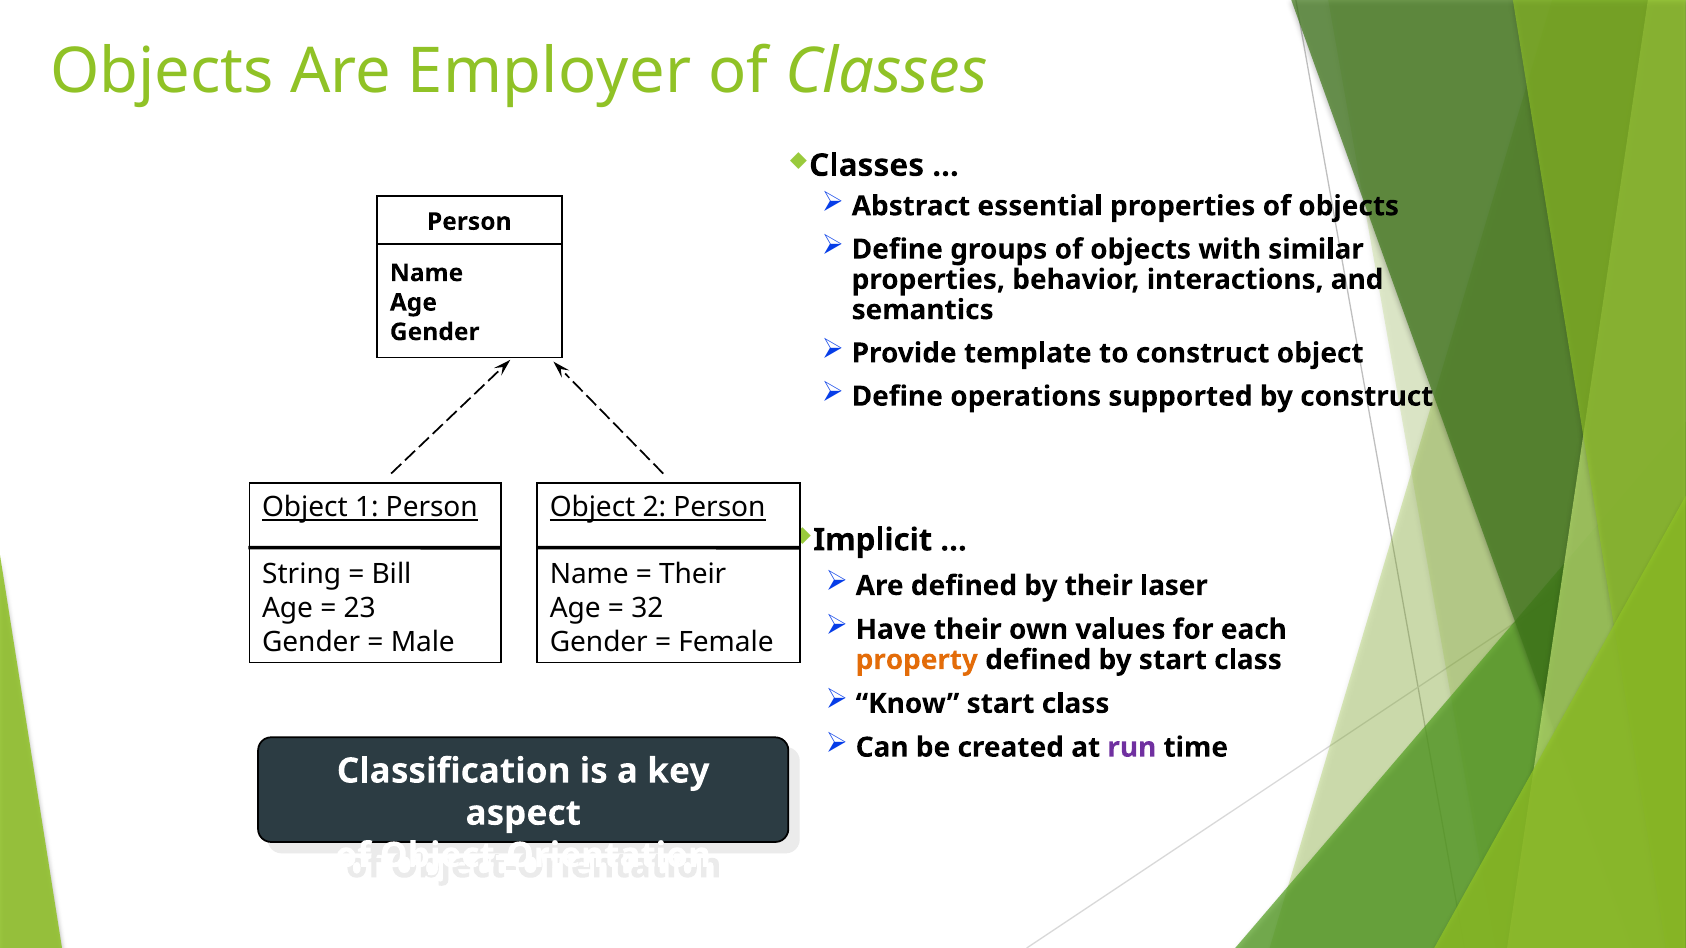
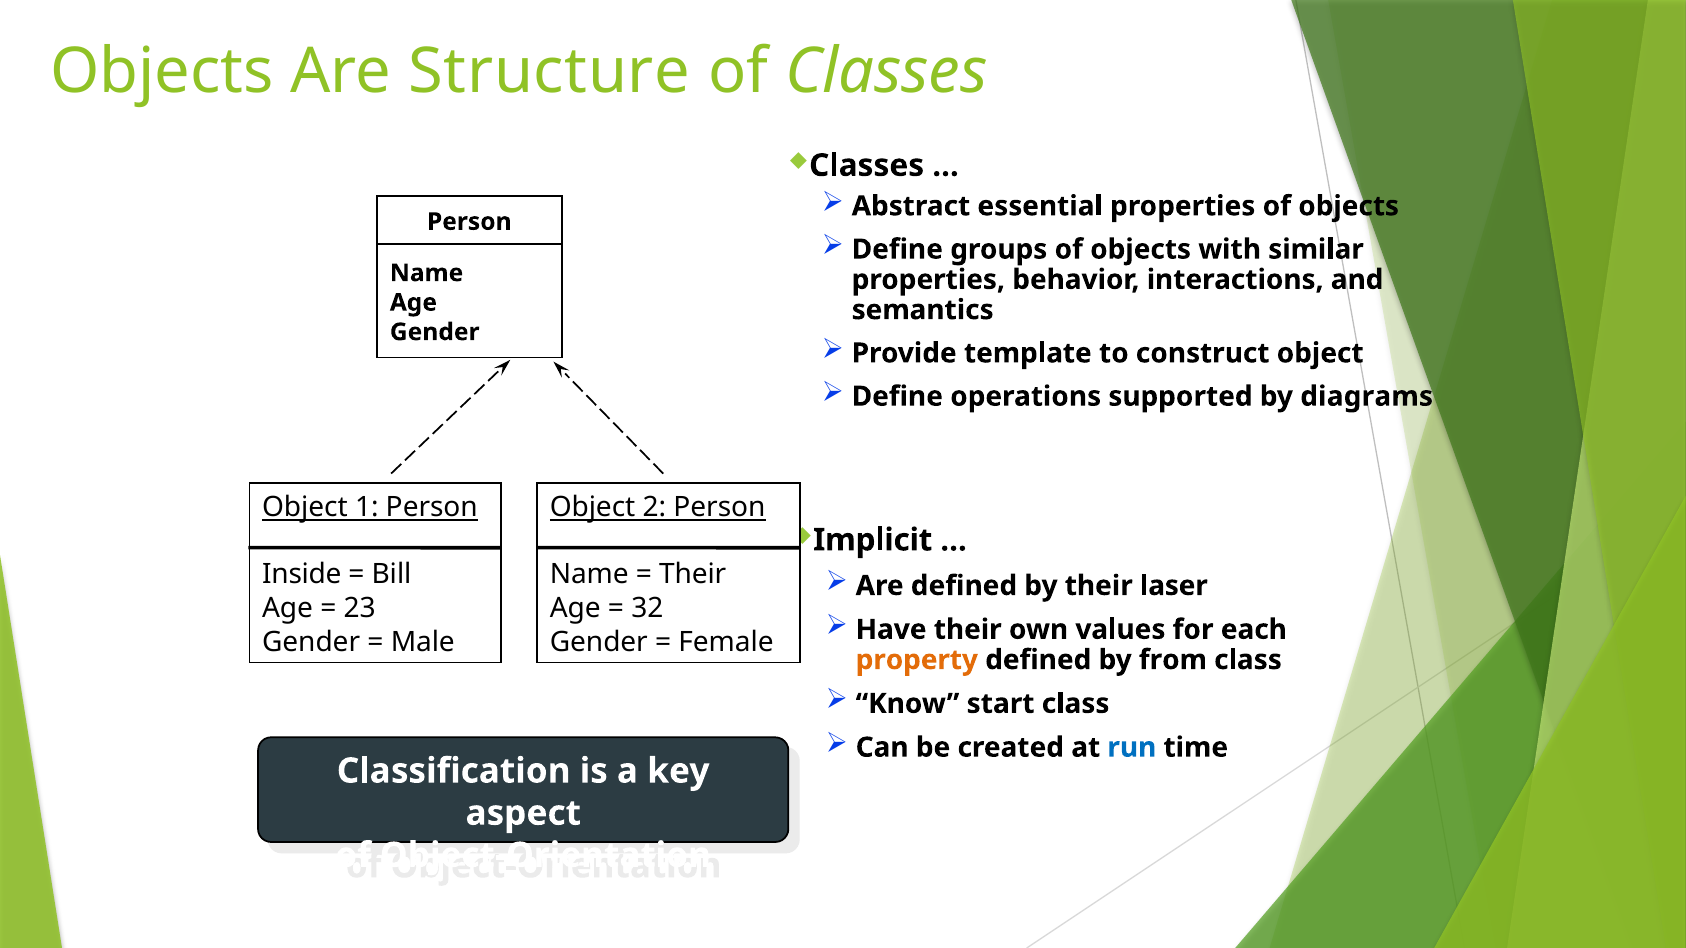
Employer: Employer -> Structure (549, 72)
by construct: construct -> diagrams (1367, 397)
String: String -> Inside (302, 575)
by start: start -> from (1173, 660)
run colour: purple -> blue (1132, 748)
